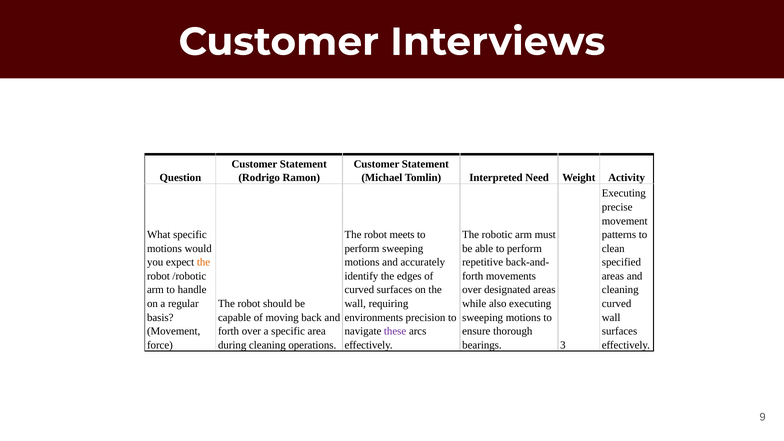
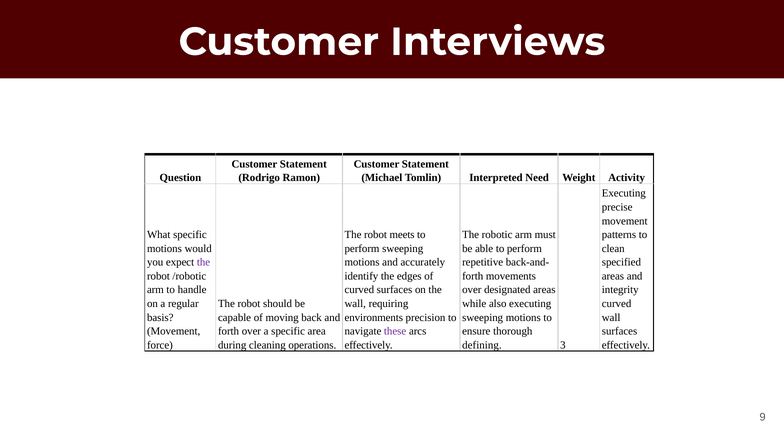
the colour: orange -> purple (204, 262)
cleaning: cleaning -> integrity (620, 290)
bearings: bearings -> defining (482, 345)
